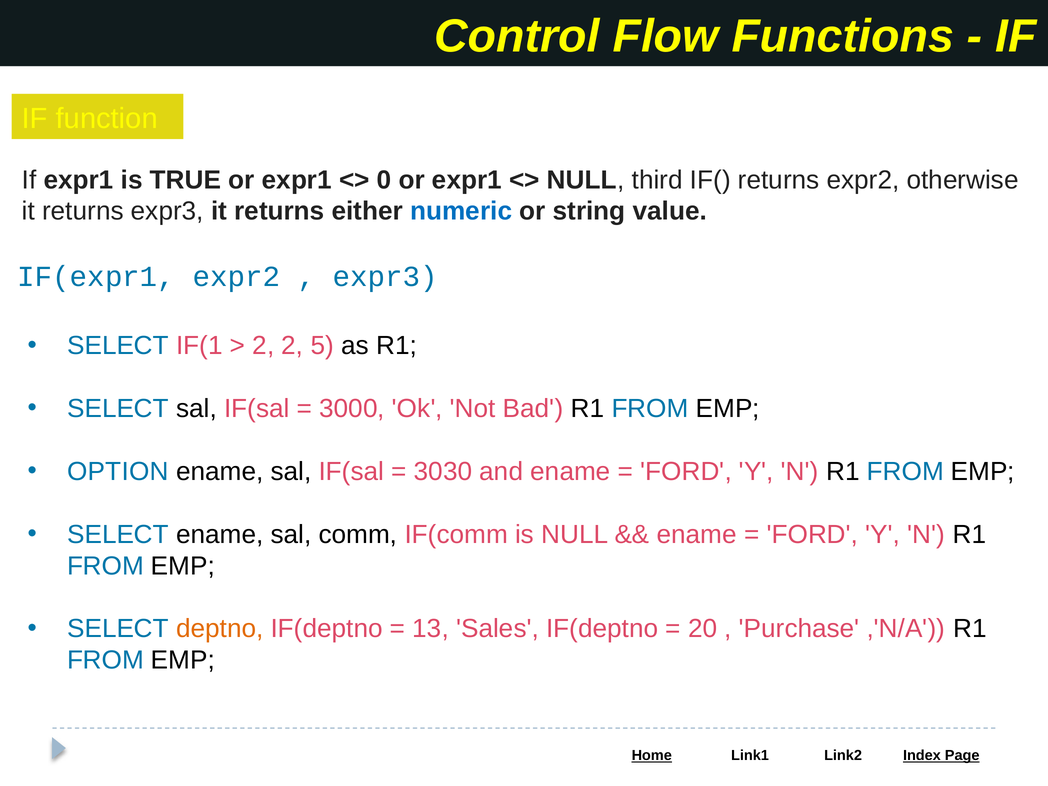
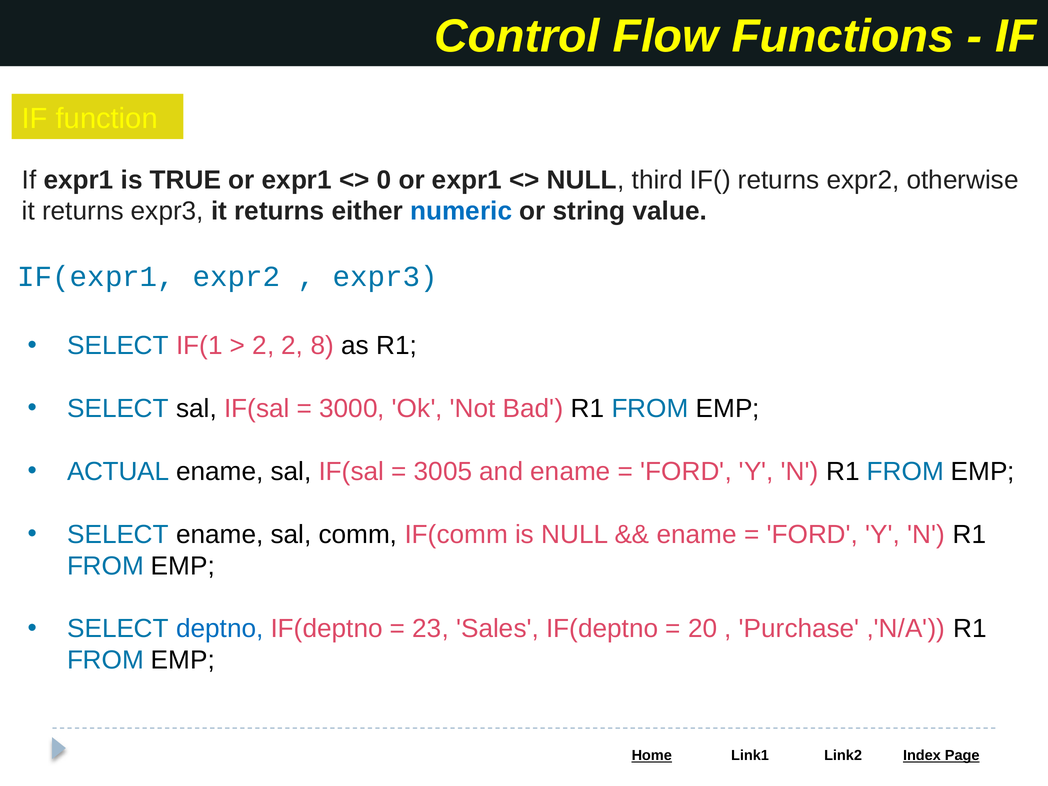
5: 5 -> 8 (322, 346)
OPTION: OPTION -> ACTUAL (118, 472)
3030: 3030 -> 3005 (443, 472)
deptno colour: orange -> blue (220, 629)
13: 13 -> 23 (431, 629)
